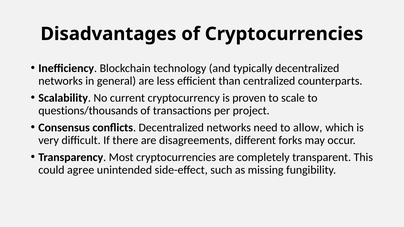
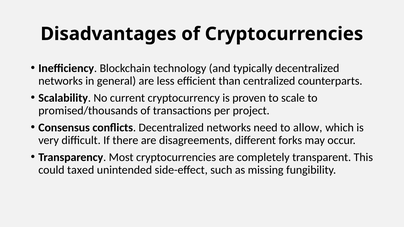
questions/thousands: questions/thousands -> promised/thousands (88, 111)
agree: agree -> taxed (81, 170)
